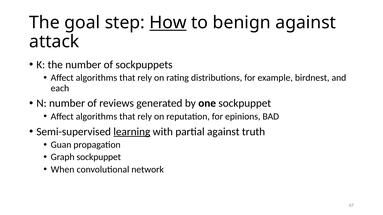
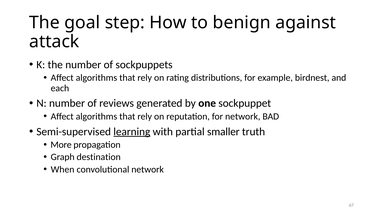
How underline: present -> none (168, 23)
for epinions: epinions -> network (243, 117)
partial against: against -> smaller (223, 132)
Guan: Guan -> More (61, 145)
Graph sockpuppet: sockpuppet -> destination (99, 157)
